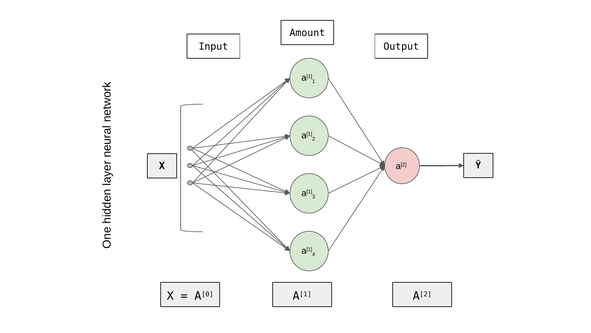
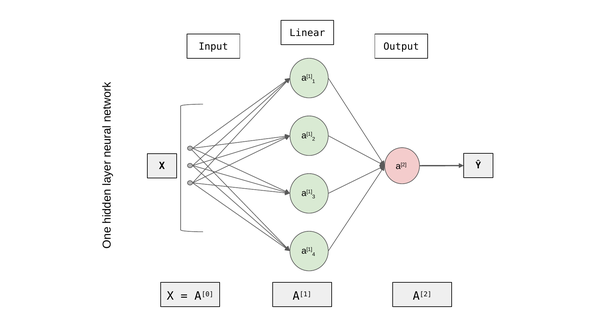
Amount: Amount -> Linear (307, 33)
